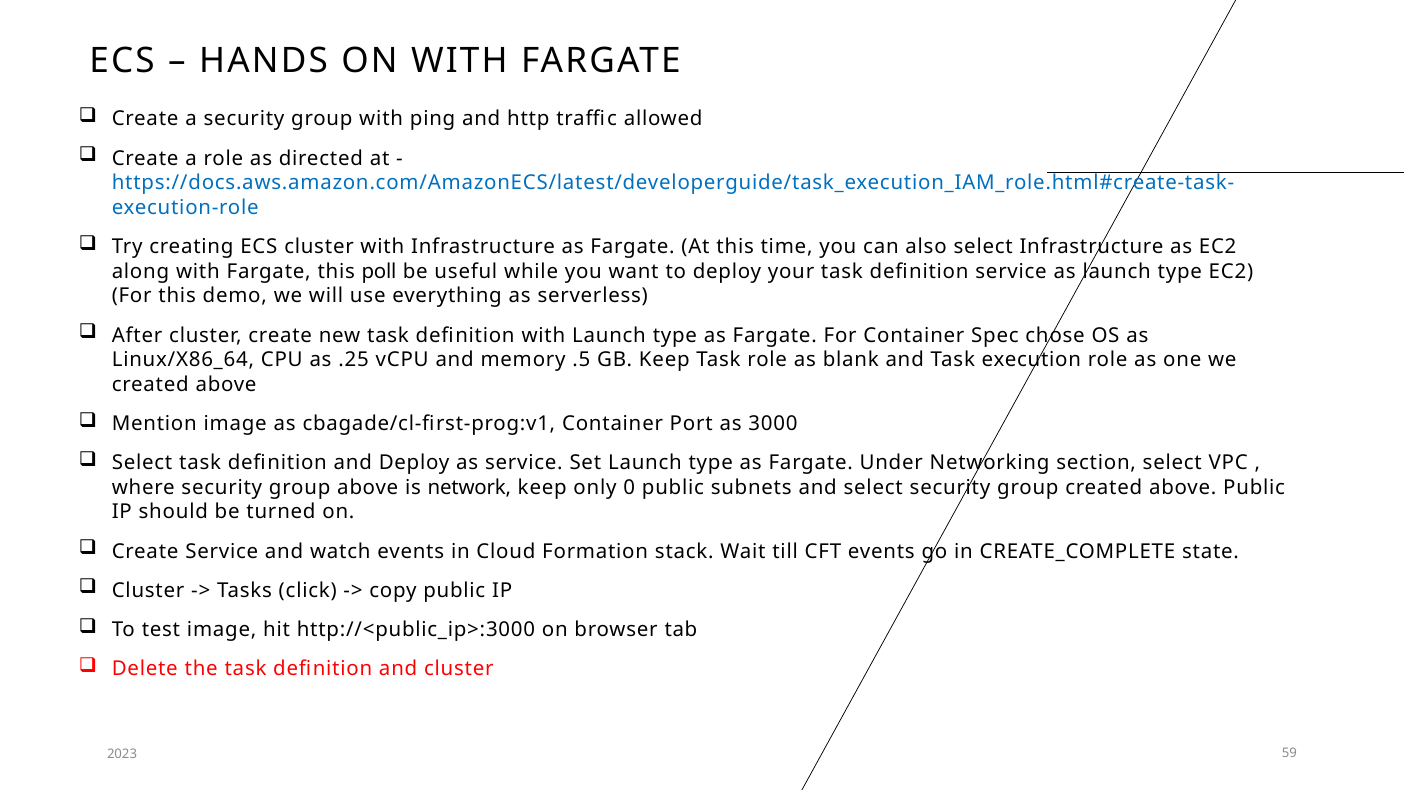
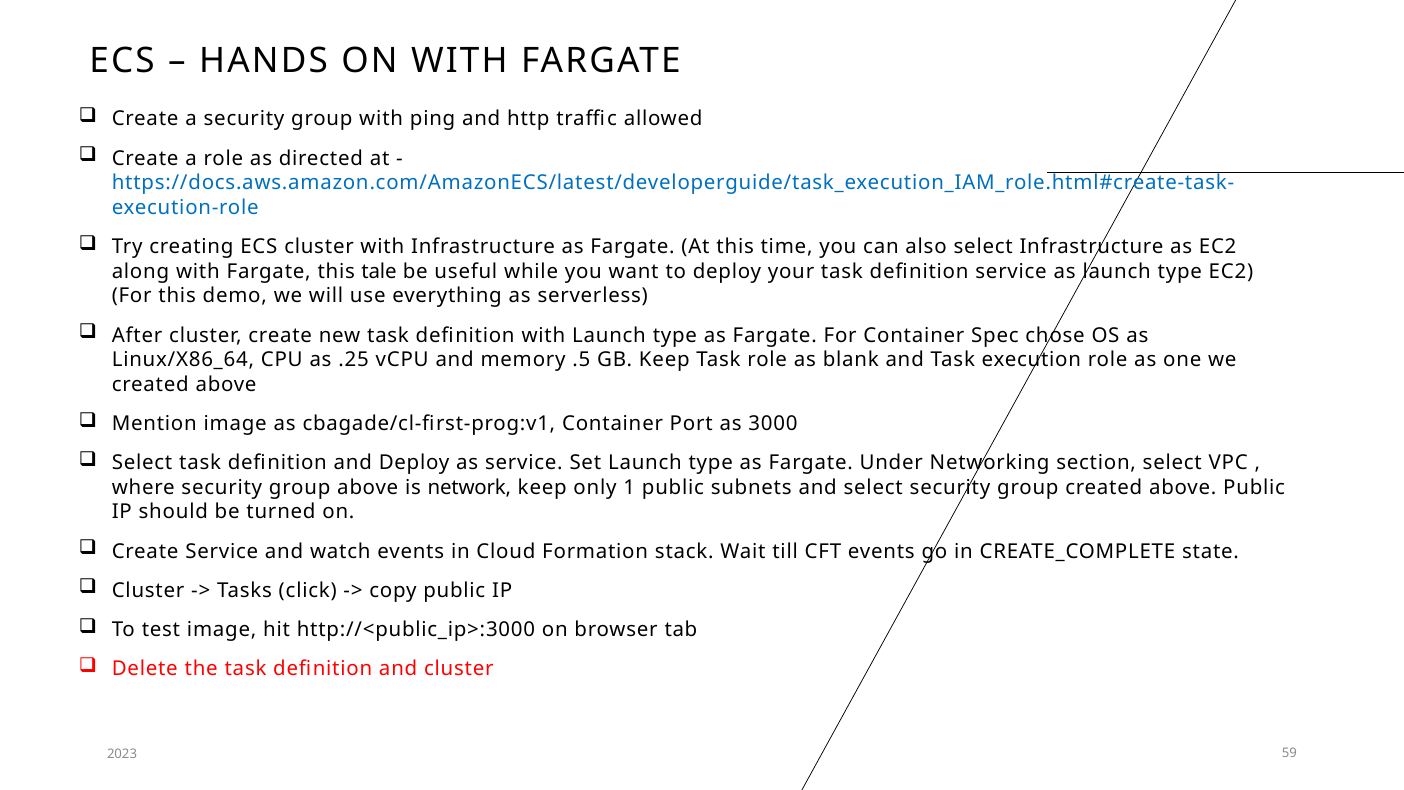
poll: poll -> tale (379, 271)
0: 0 -> 1 (629, 487)
